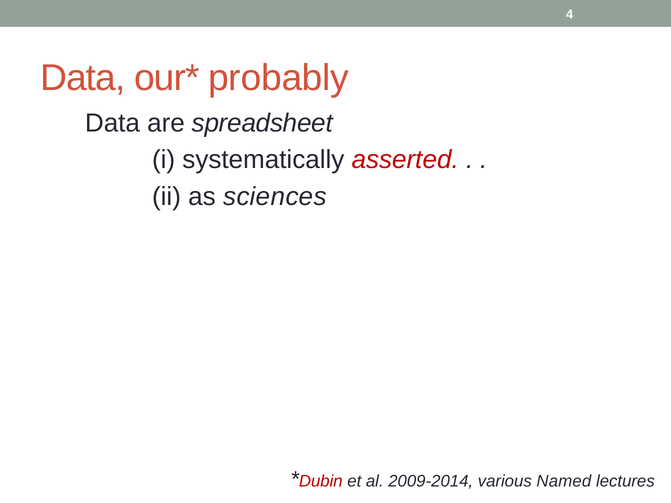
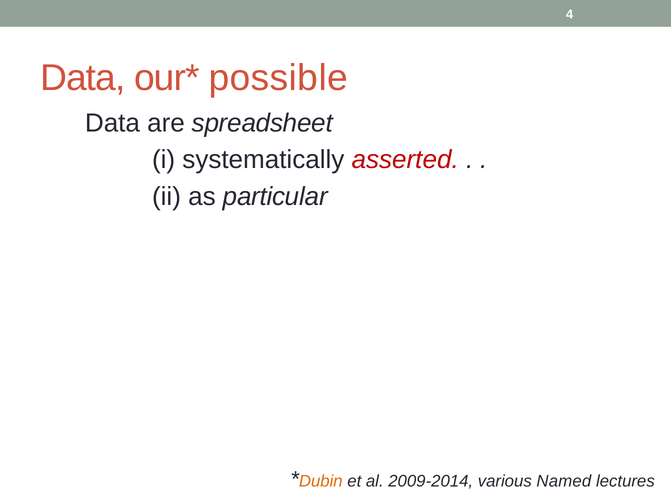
probably: probably -> possible (278, 78)
sciences: sciences -> particular (275, 196)
Dubin colour: red -> orange (321, 482)
